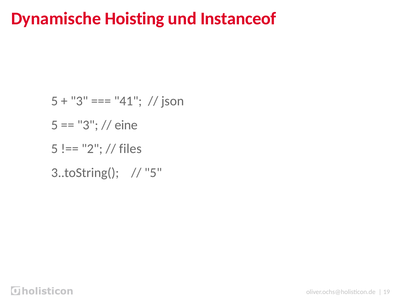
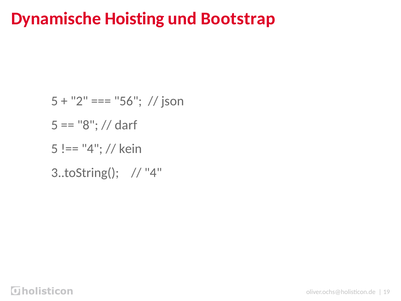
Instanceof: Instanceof -> Bootstrap (238, 19)
3: 3 -> 2 (79, 101)
41: 41 -> 56 (128, 101)
3: 3 -> 8 (88, 125)
eine: eine -> darf (126, 125)
2: 2 -> 4 (92, 149)
files: files -> kein (130, 149)
5: 5 -> 4 (153, 173)
